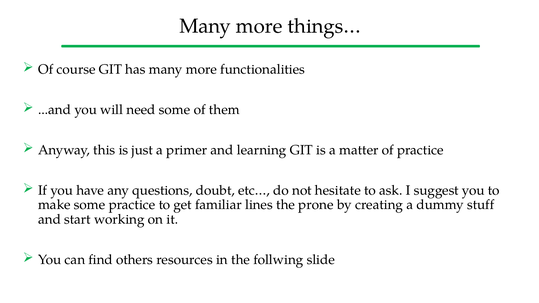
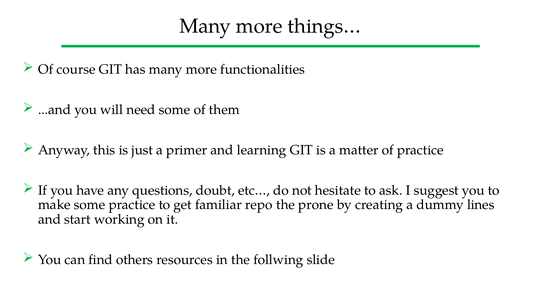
lines: lines -> repo (259, 205)
stuff: stuff -> lines (481, 205)
